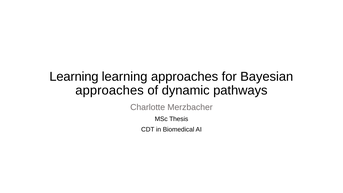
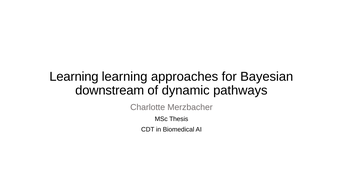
approaches: approaches -> downstream (110, 90)
